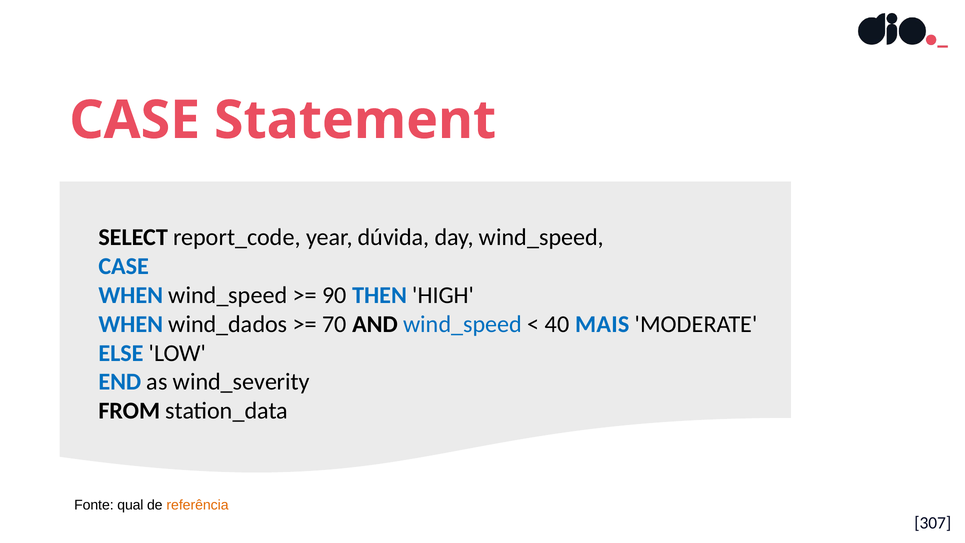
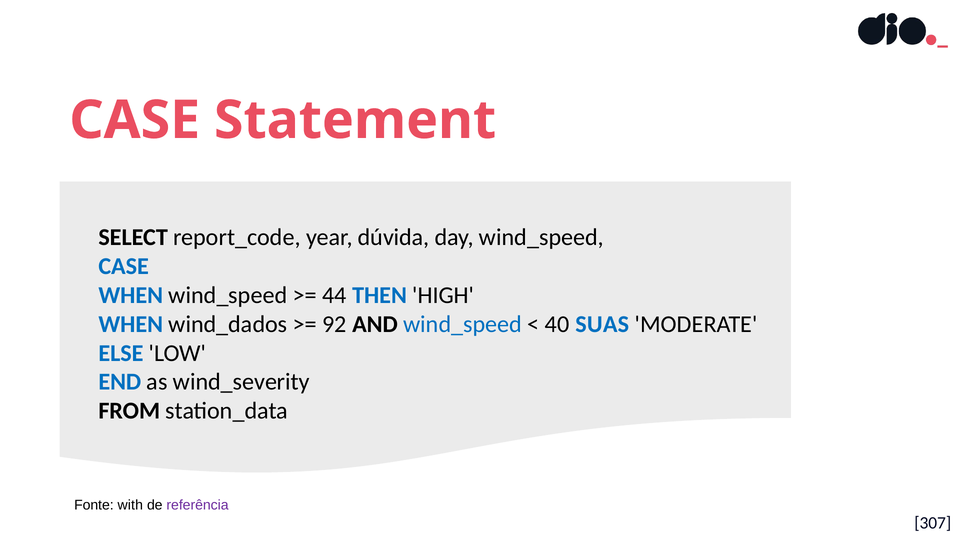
90: 90 -> 44 (334, 295)
70: 70 -> 92 (334, 324)
MAIS: MAIS -> SUAS (602, 324)
qual: qual -> with (130, 505)
referência colour: orange -> purple (198, 505)
